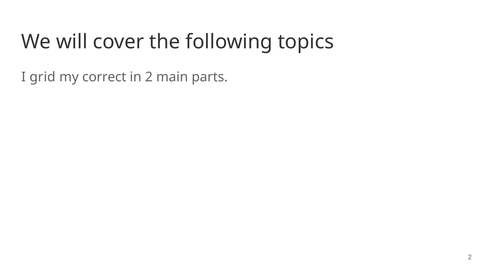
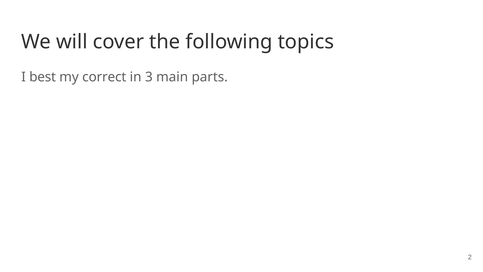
grid: grid -> best (43, 77)
in 2: 2 -> 3 (149, 77)
